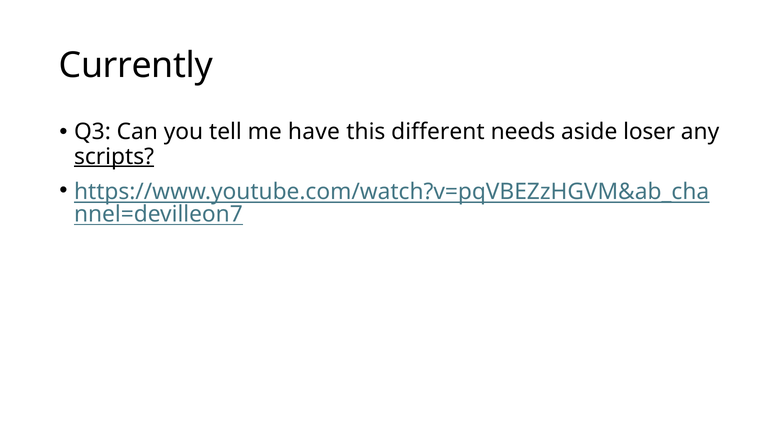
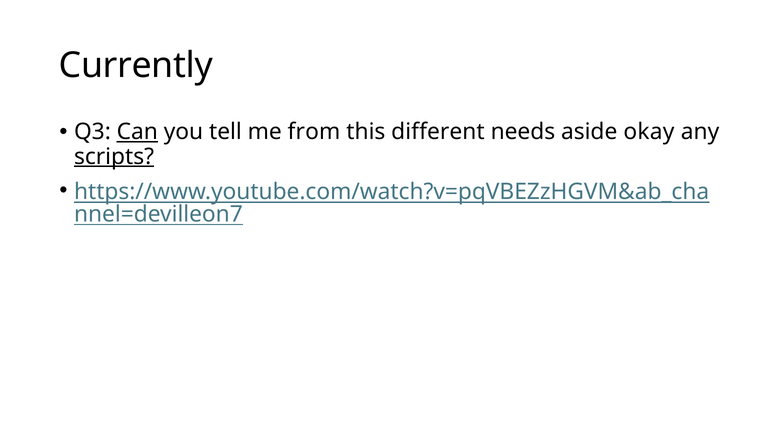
Can underline: none -> present (137, 132)
have: have -> from (314, 132)
loser: loser -> okay (649, 132)
